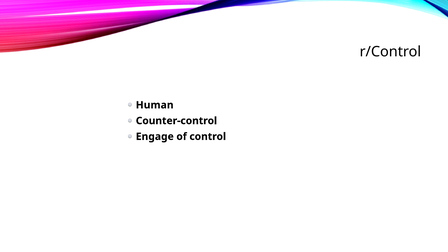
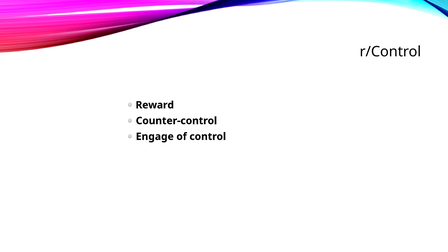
Human: Human -> Reward (155, 105)
